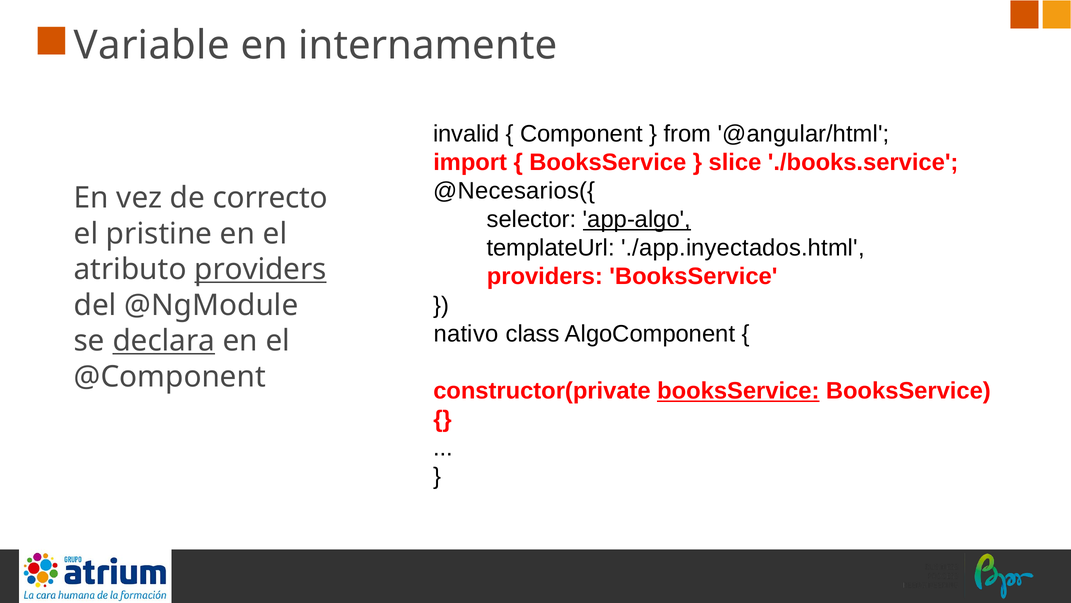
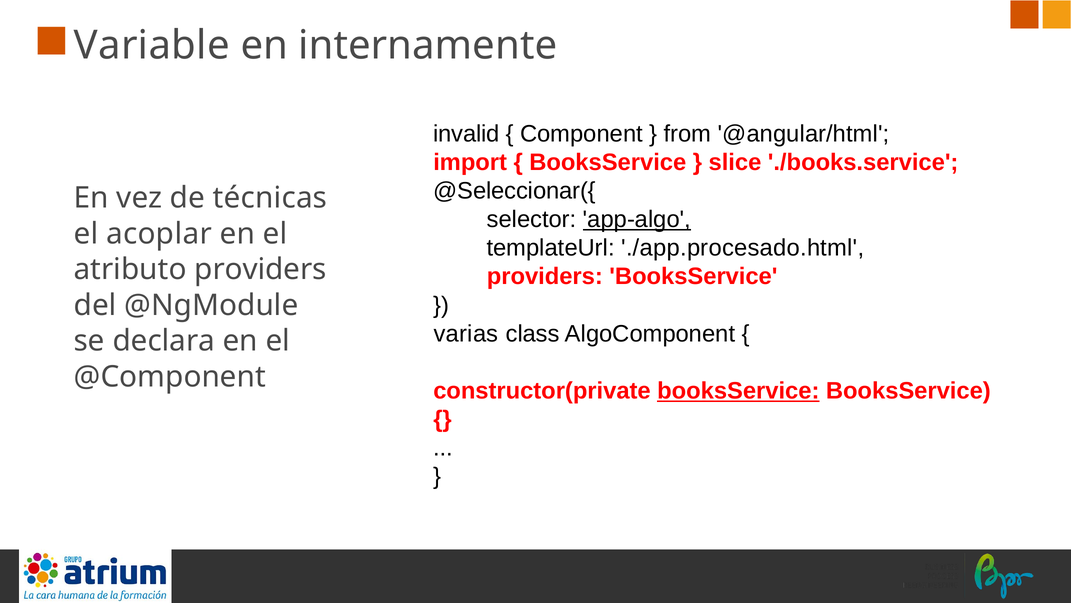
@Necesarios({: @Necesarios({ -> @Seleccionar({ (515, 191)
correcto: correcto -> técnicas (270, 198)
pristine: pristine -> acoplar (159, 234)
./app.inyectados.html: ./app.inyectados.html -> ./app.procesado.html (743, 248)
providers underline: present -> none (261, 269)
nativo: nativo -> varias (466, 333)
declara underline: present -> none (164, 341)
